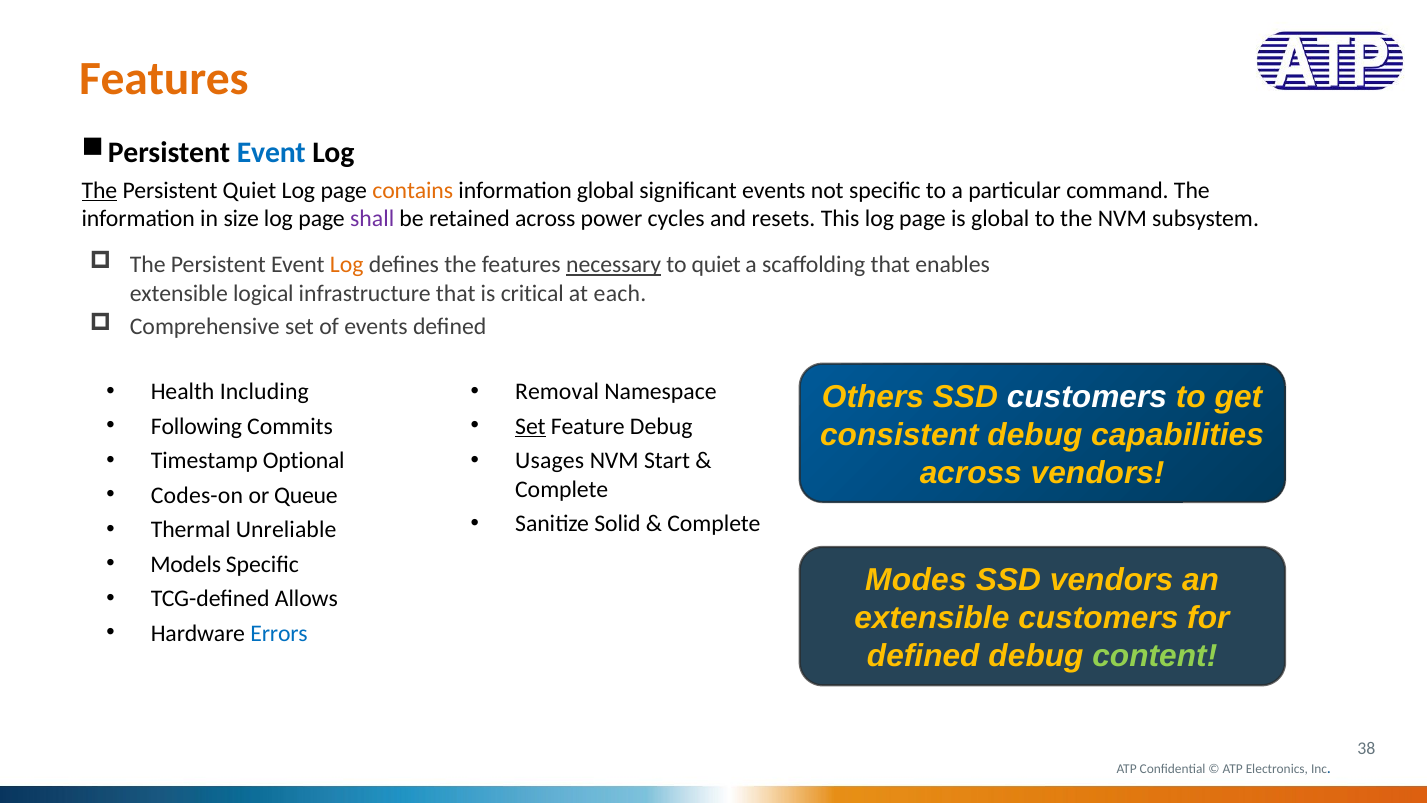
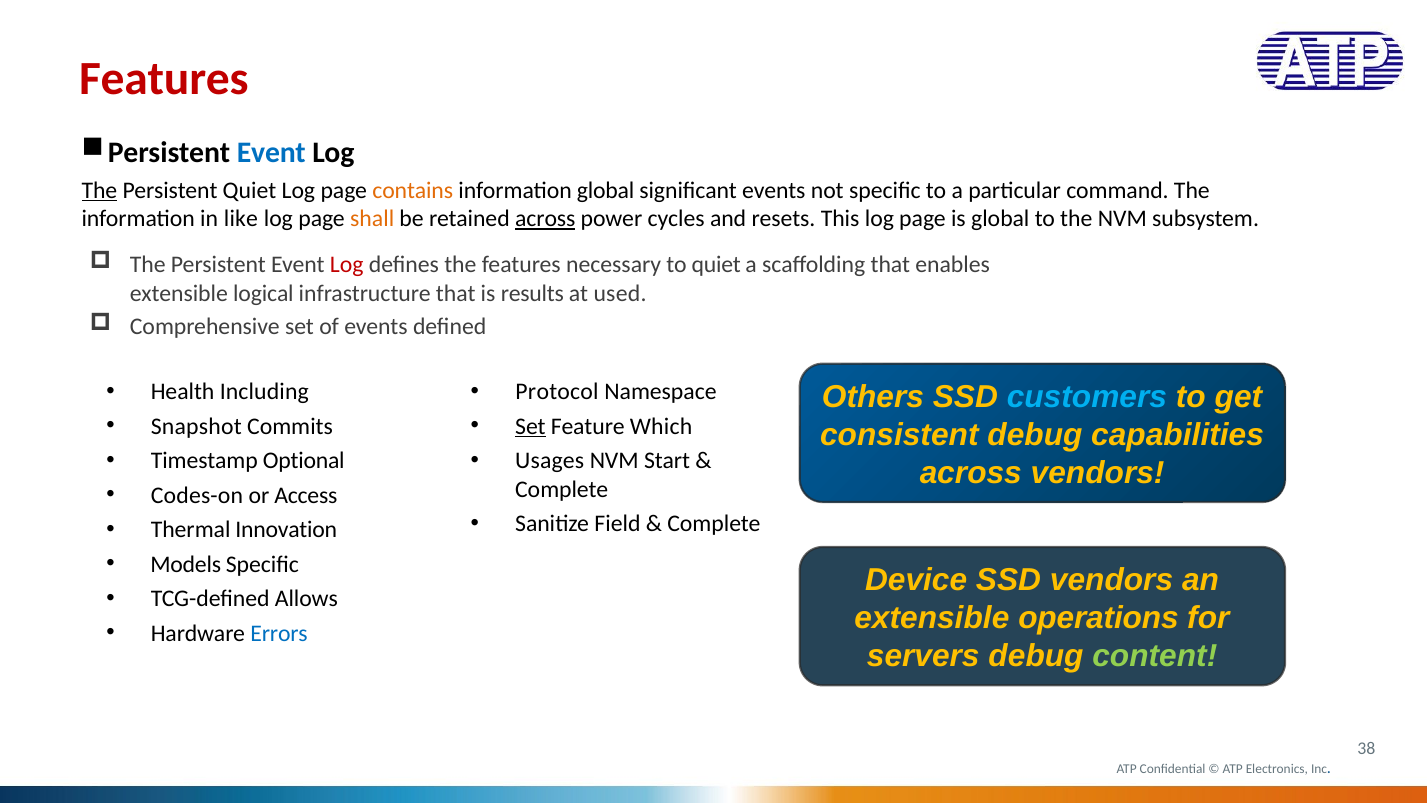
Features colour: orange -> red (164, 79)
size: size -> like (241, 219)
shall colour: purple -> orange (372, 219)
across underline: none -> present (545, 219)
Log colour: orange -> red (347, 265)
necessary underline: present -> none (614, 265)
critical: critical -> results (532, 293)
each: each -> used (620, 293)
Removal: Removal -> Protocol (557, 392)
customers colour: white -> light blue (1087, 397)
Following: Following -> Snapshot (196, 426)
Feature Debug: Debug -> Which (661, 426)
Queue: Queue -> Access (306, 495)
Solid: Solid -> Field (617, 524)
Unreliable: Unreliable -> Innovation (286, 530)
Modes: Modes -> Device (916, 580)
extensible customers: customers -> operations (1098, 618)
defined: defined -> servers (923, 656)
